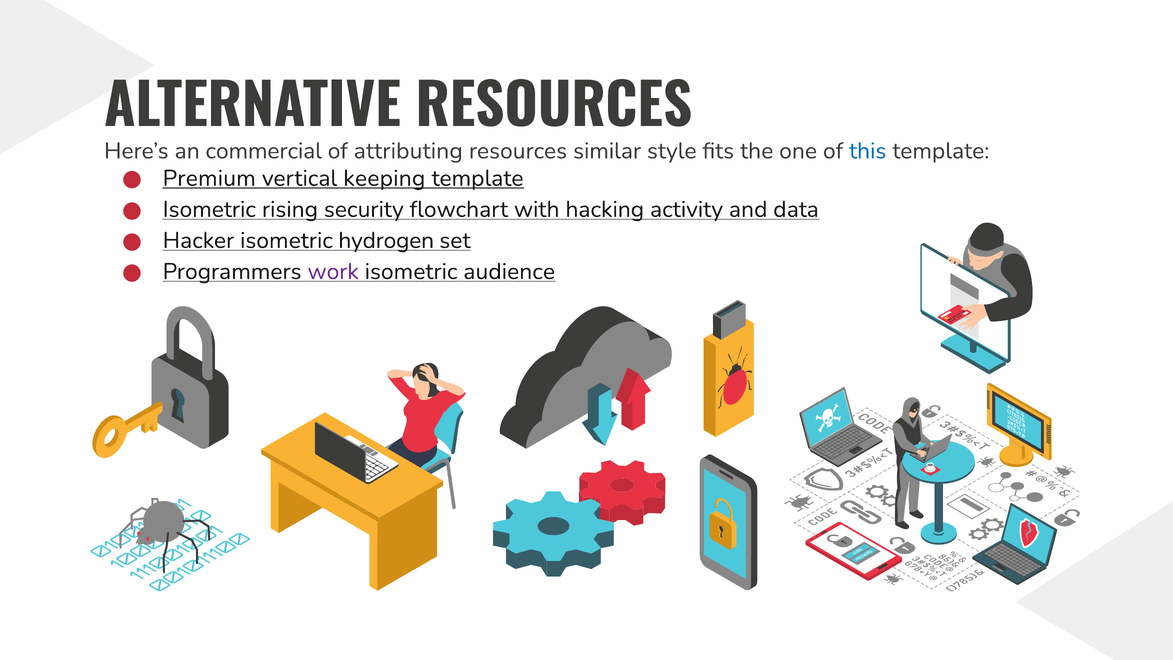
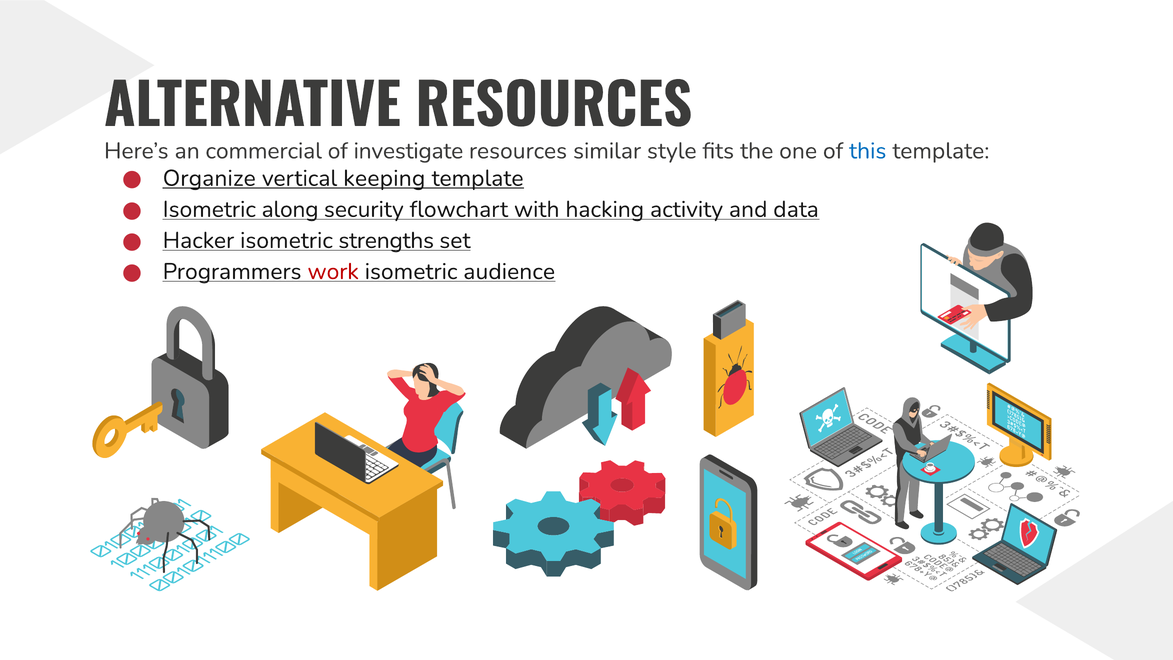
attributing: attributing -> investigate (408, 151)
Premium: Premium -> Organize (209, 178)
rising: rising -> along (290, 209)
hydrogen: hydrogen -> strengths (386, 240)
work colour: purple -> red (333, 271)
